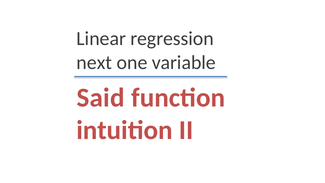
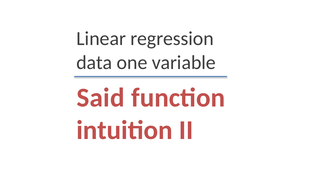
next: next -> data (94, 62)
